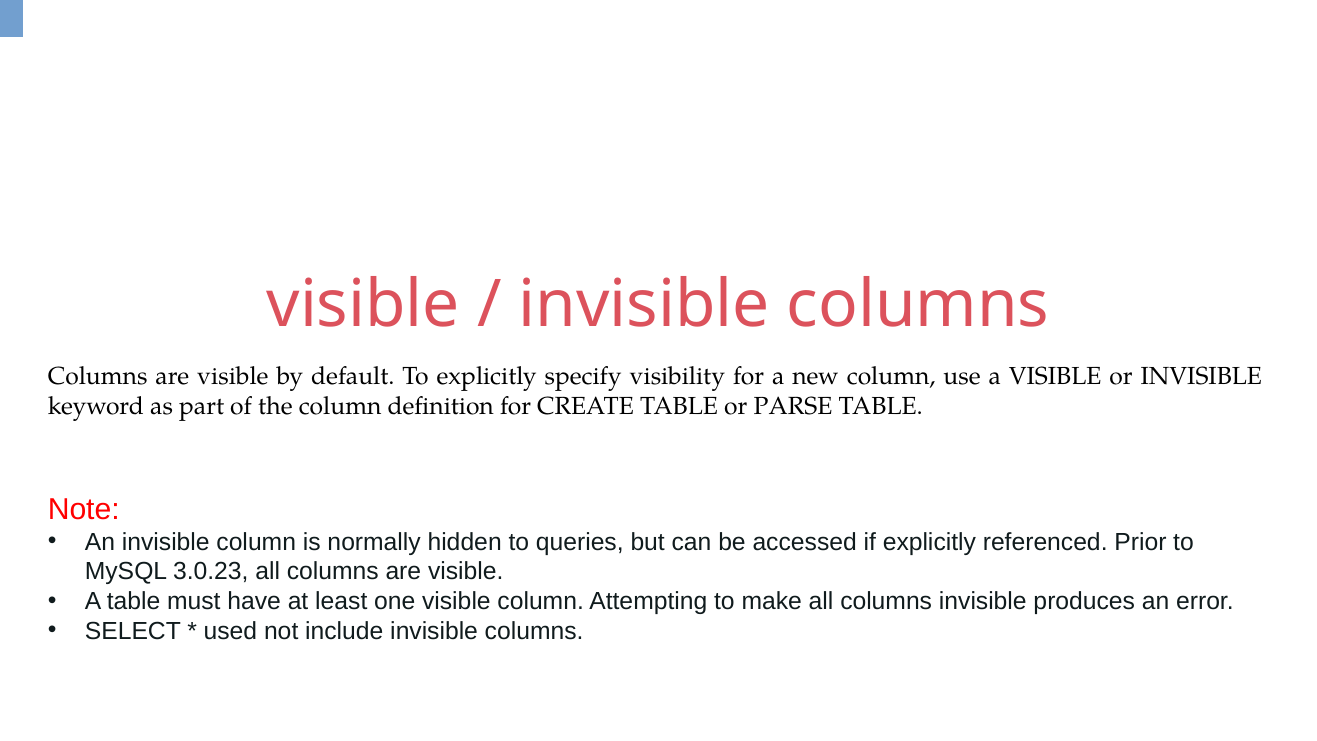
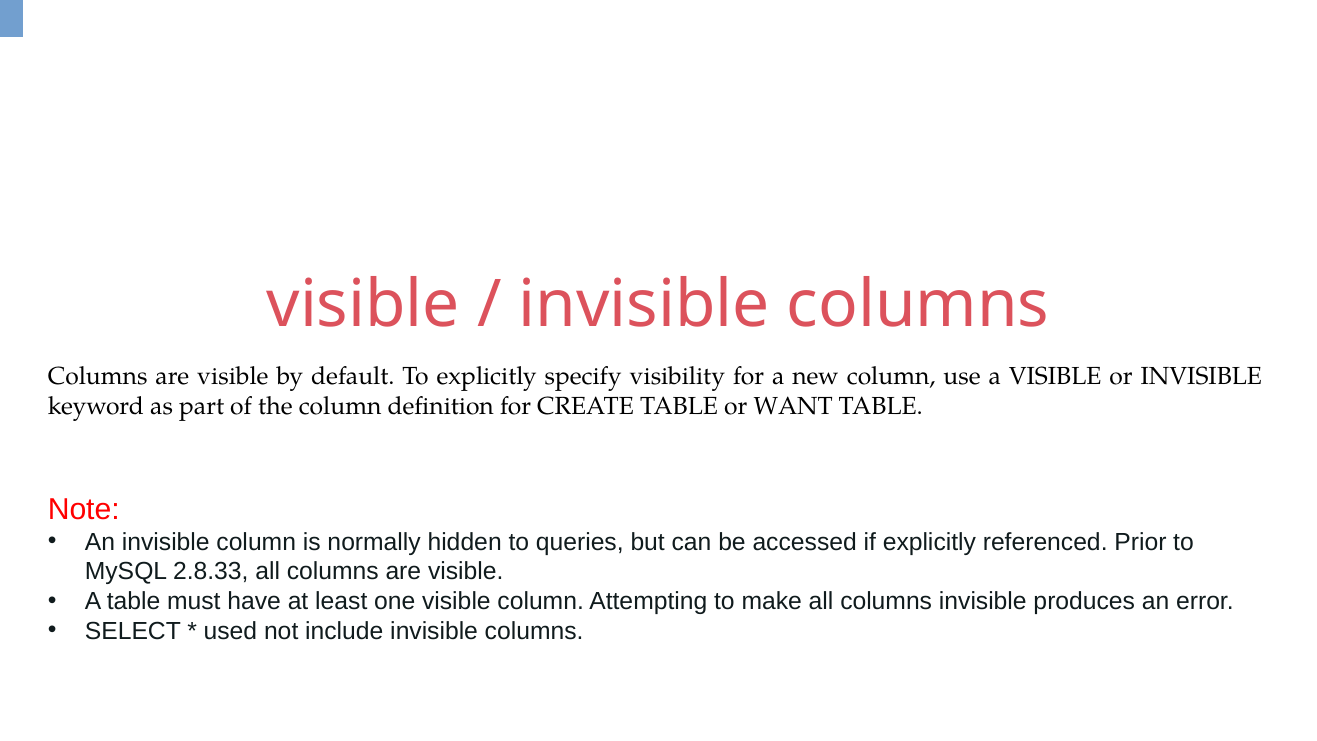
PARSE: PARSE -> WANT (793, 406)
3.0.23: 3.0.23 -> 2.8.33 (211, 571)
